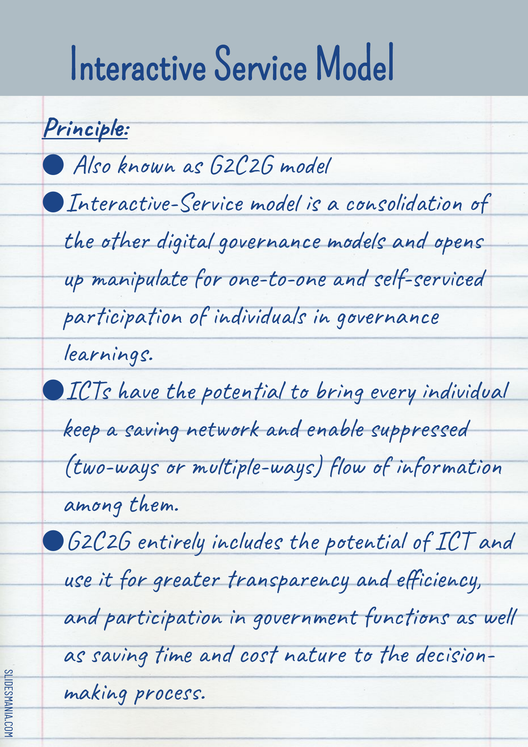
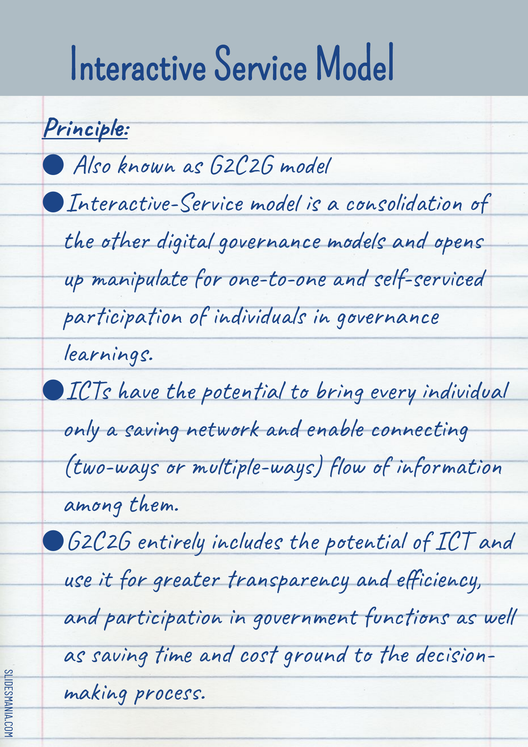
keep: keep -> only (80, 428)
suppressed: suppressed -> connecting (418, 428)
nature: nature -> ground (314, 653)
